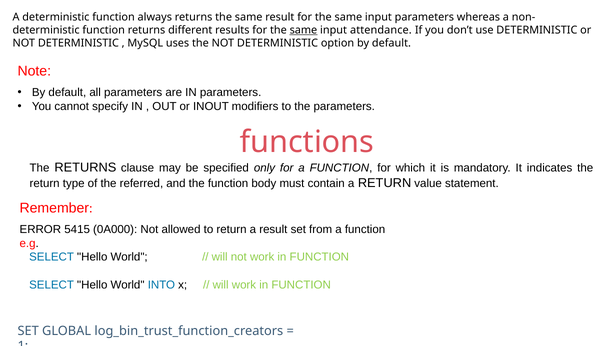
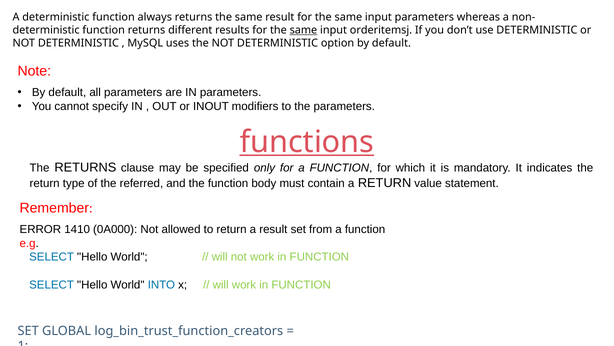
attendance: attendance -> orderitemsj (381, 30)
functions underline: none -> present (307, 142)
5415: 5415 -> 1410 (77, 229)
